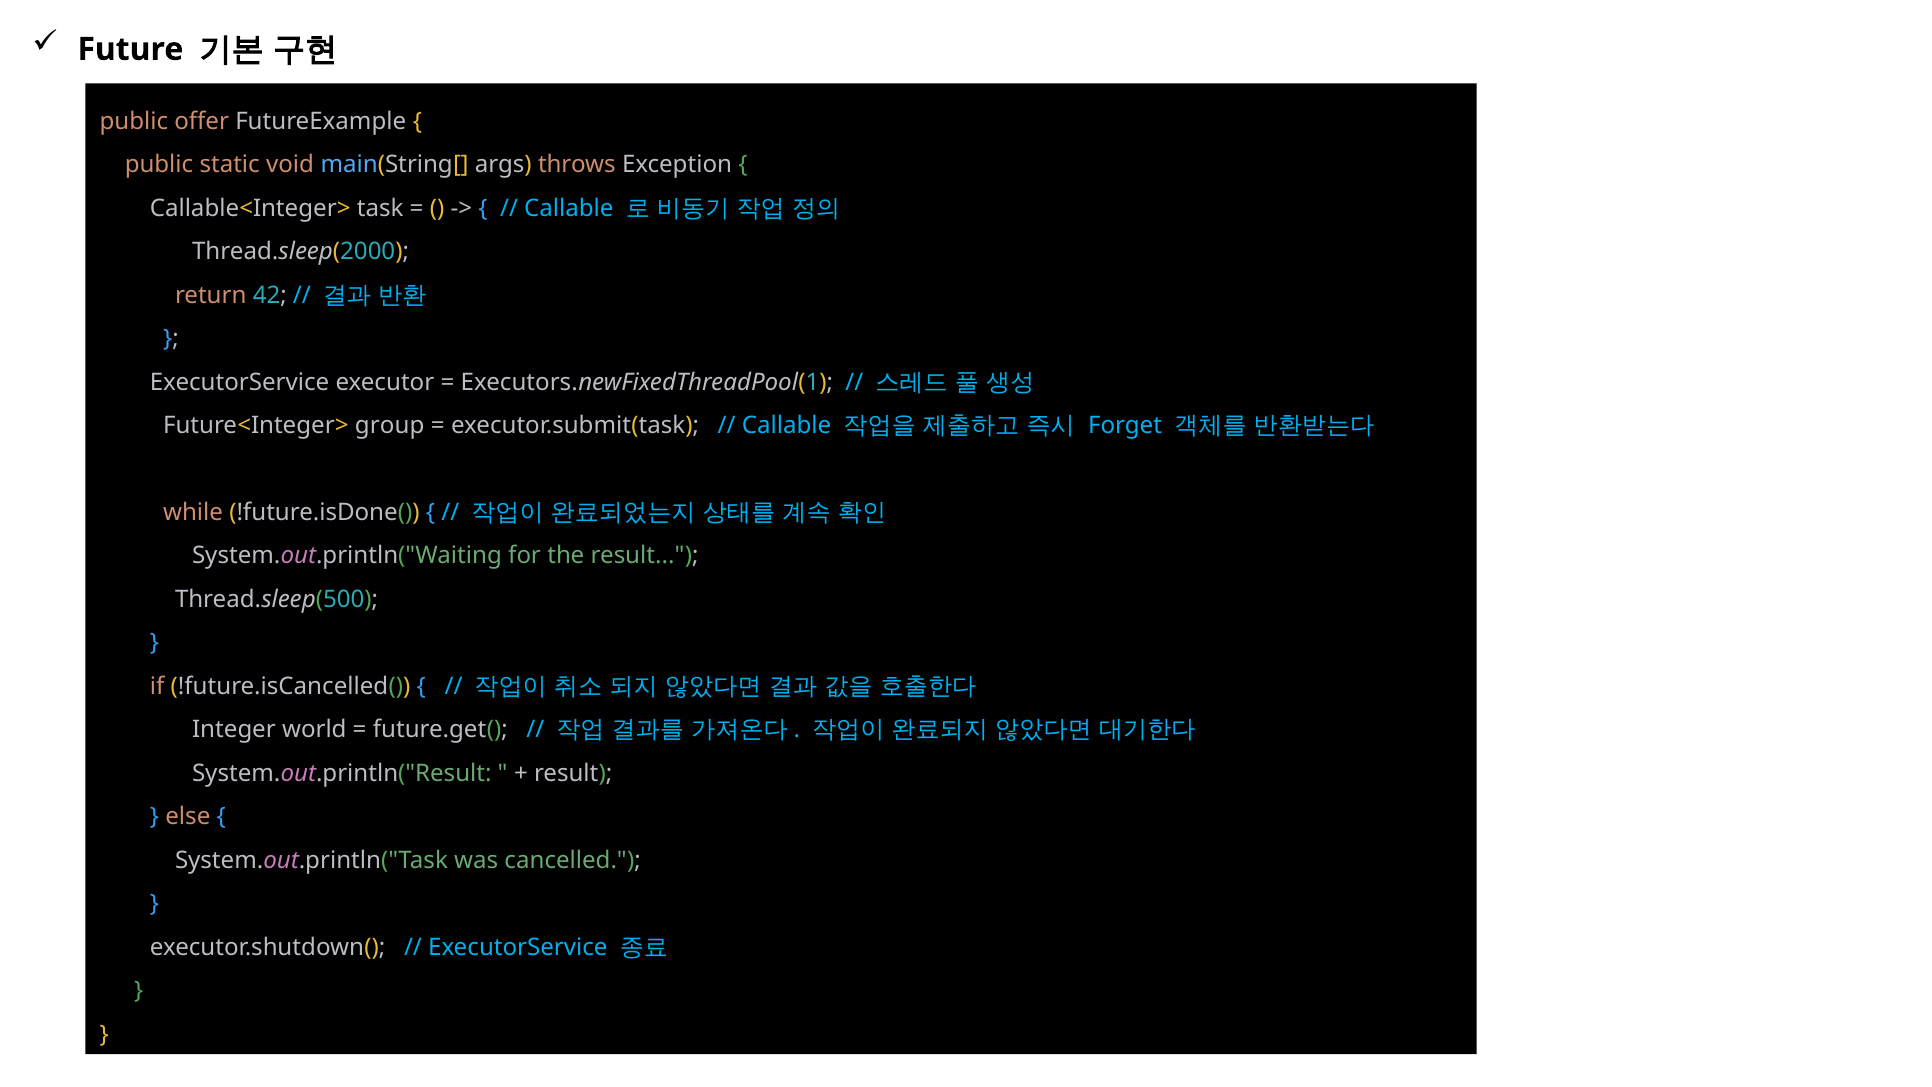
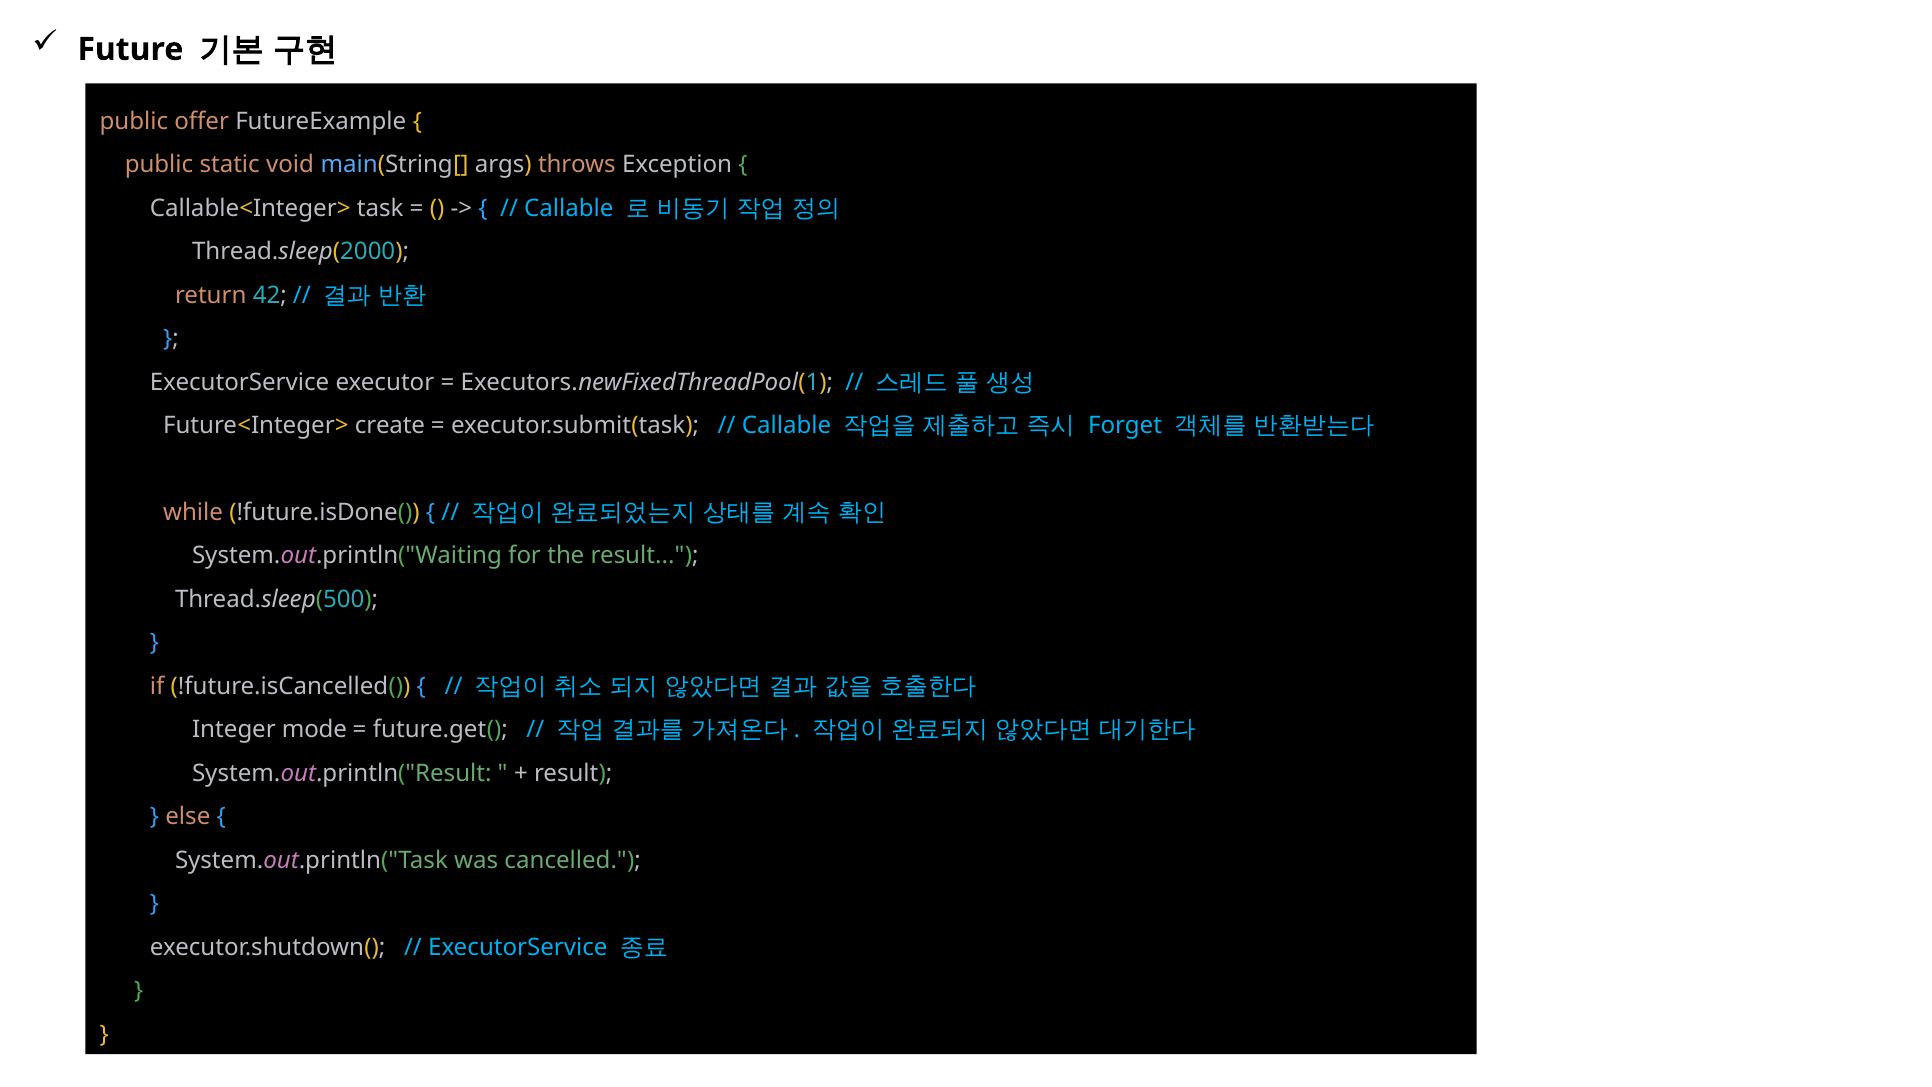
group: group -> create (390, 425)
world: world -> mode (314, 730)
